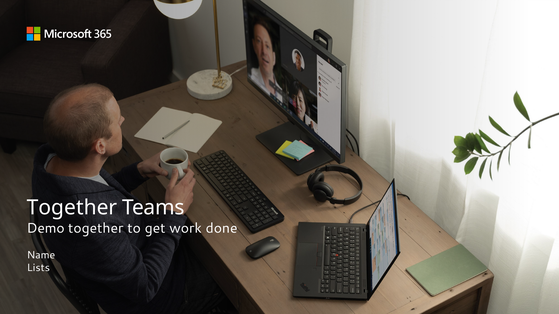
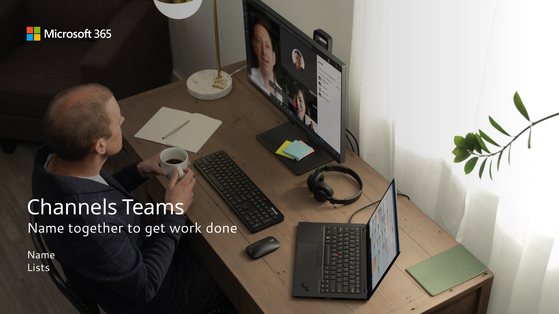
Together: Together -> Channels (72, 208)
Demo: Demo -> Name (46, 228)
